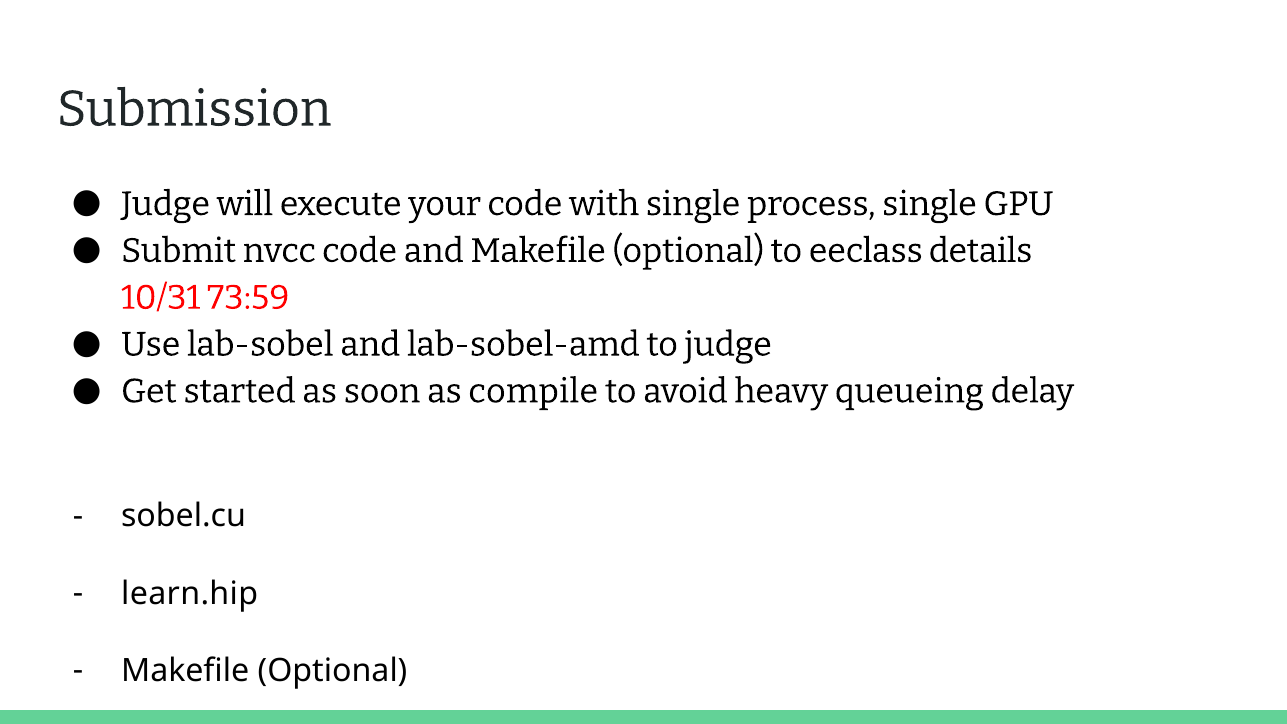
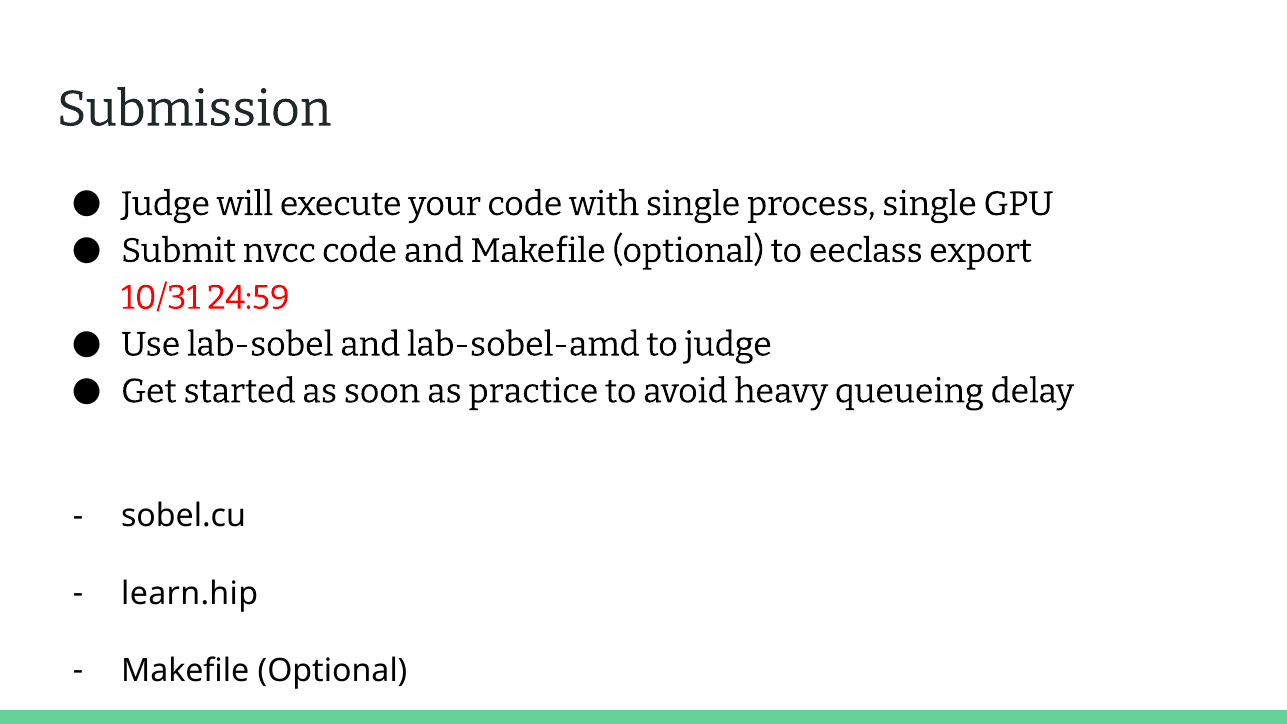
details: details -> export (981, 251)
73:59: 73:59 -> 24:59 (248, 298)
compile: compile -> practice (533, 391)
